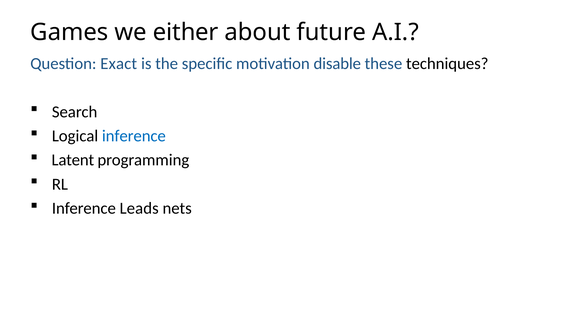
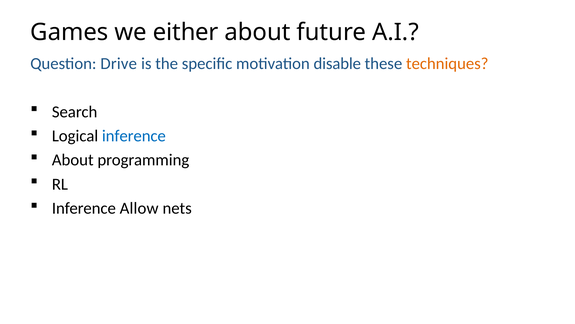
Exact: Exact -> Drive (119, 64)
techniques colour: black -> orange (447, 64)
Latent: Latent -> About (73, 160)
Leads: Leads -> Allow (139, 208)
